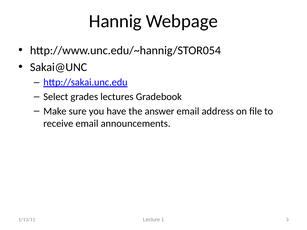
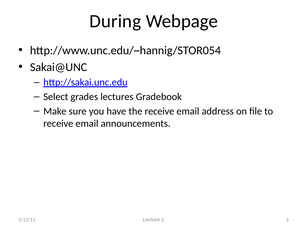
Hannig: Hannig -> During (115, 21)
the answer: answer -> receive (159, 111)
